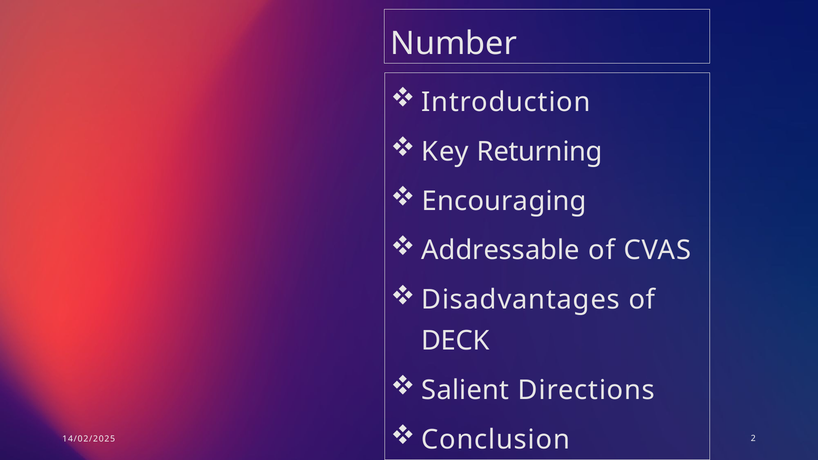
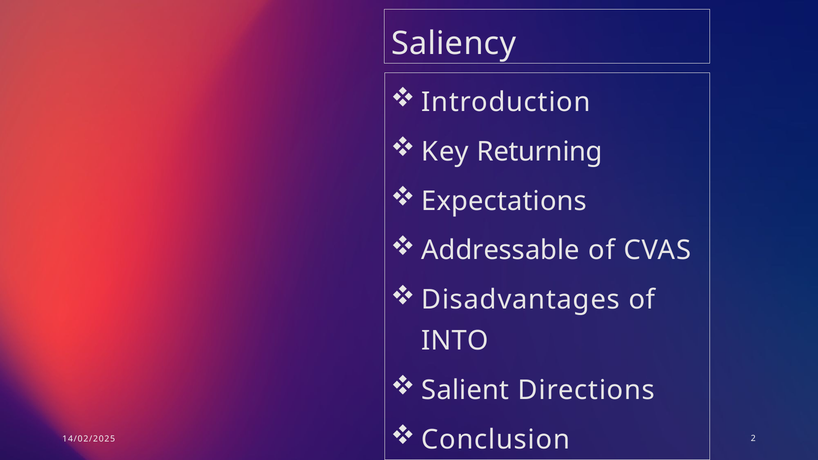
Number: Number -> Saliency (454, 44)
Encouraging: Encouraging -> Expectations (504, 201)
DECK: DECK -> INTO (455, 341)
